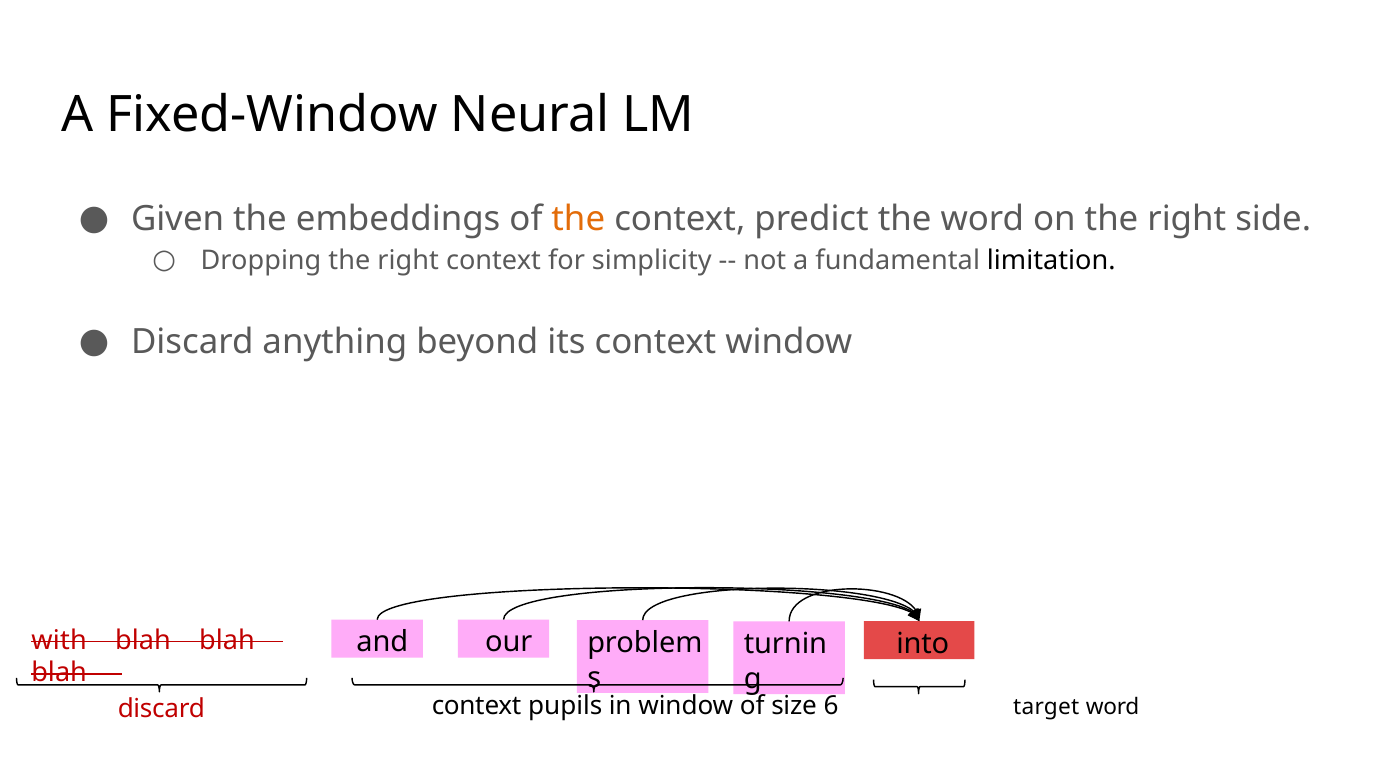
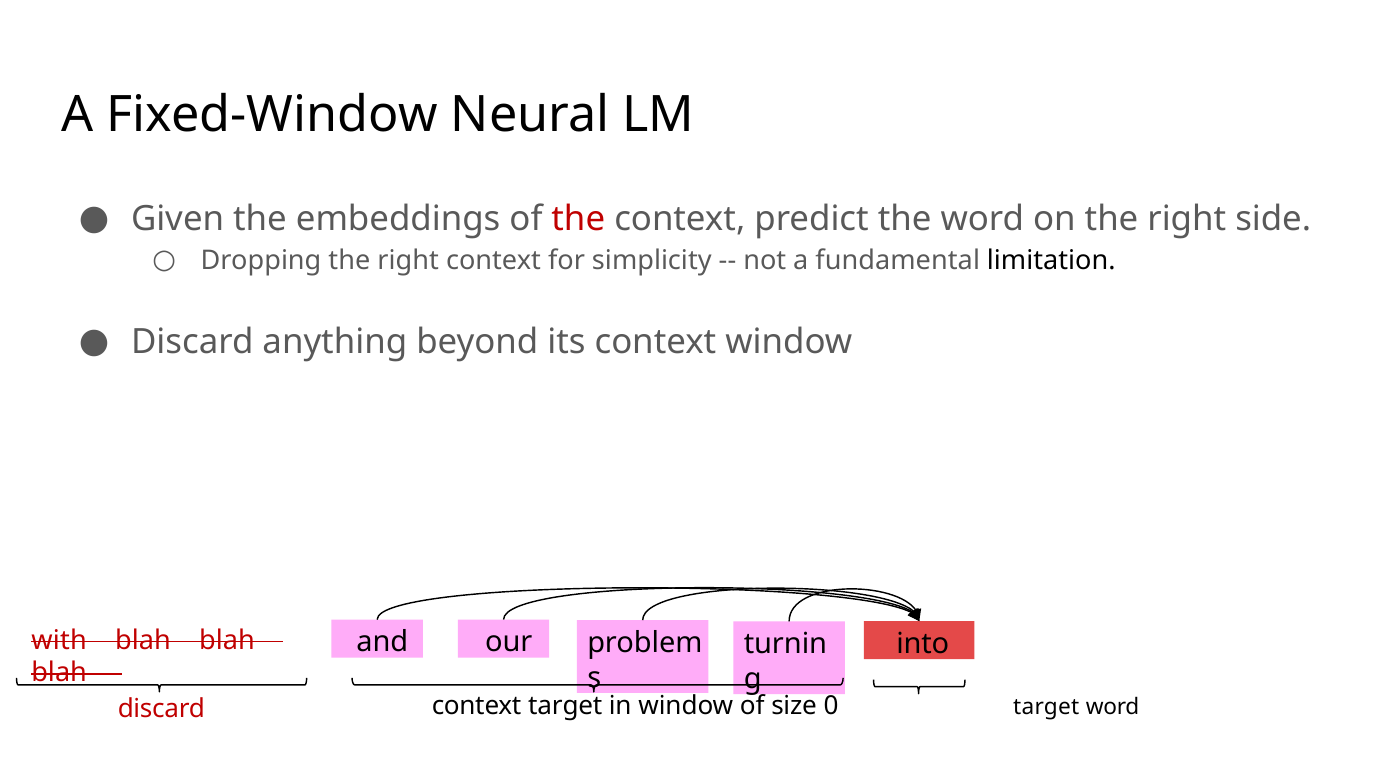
the colour: orange -> red (578, 219)
context pupils: pupils -> target (565, 706)
6: 6 -> 0 (831, 706)
